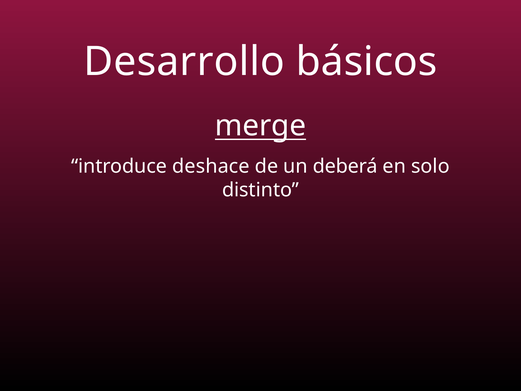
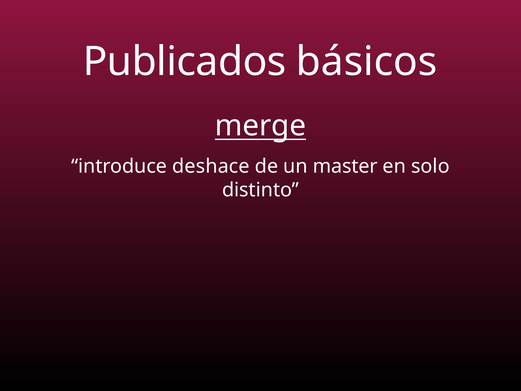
Desarrollo: Desarrollo -> Publicados (185, 62)
deberá: deberá -> master (345, 166)
